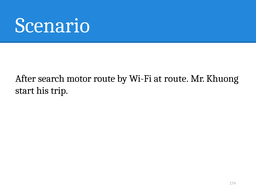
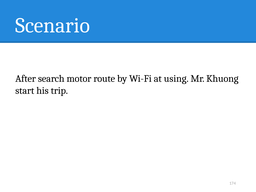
at route: route -> using (176, 79)
